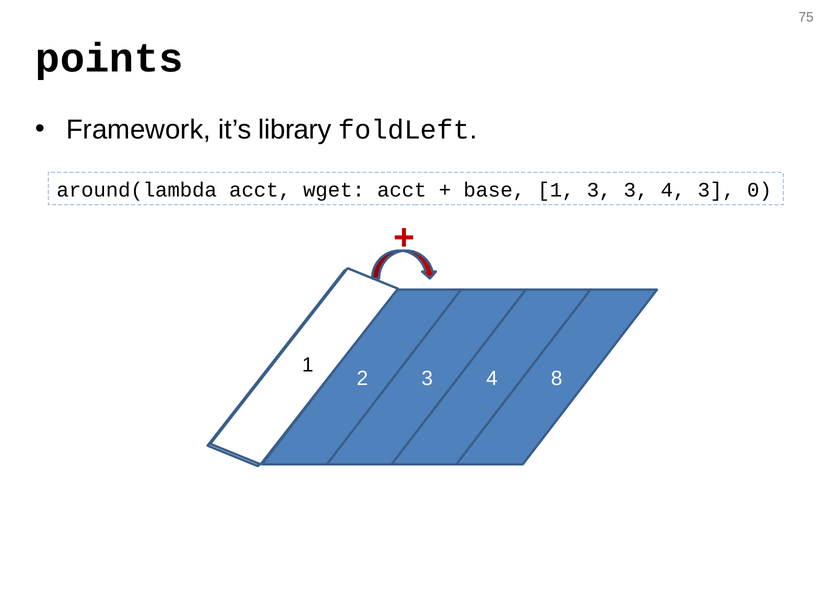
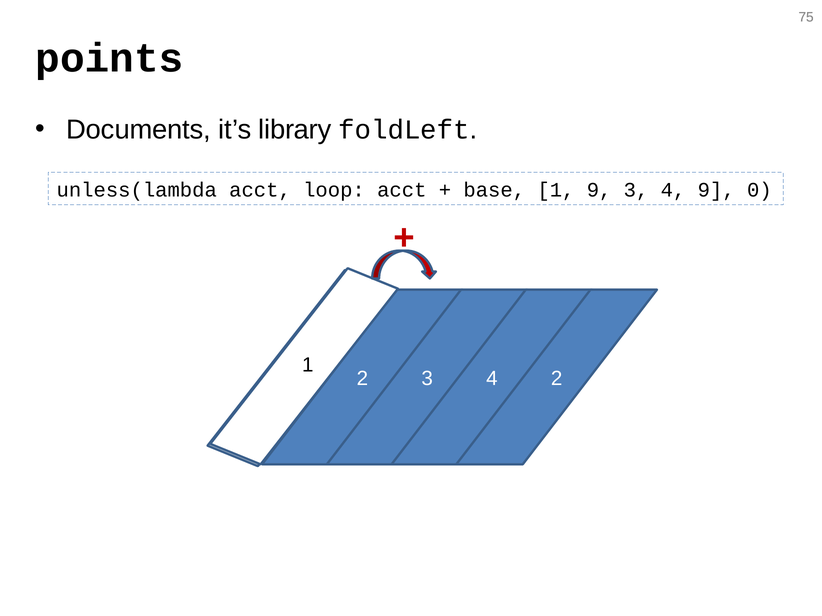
Framework: Framework -> Documents (139, 130)
around(lambda: around(lambda -> unless(lambda (137, 190)
wget: wget -> loop (334, 190)
1 3: 3 -> 9 (599, 190)
4 3: 3 -> 9 (716, 190)
8: 8 -> 2 (557, 379)
